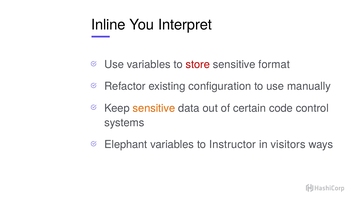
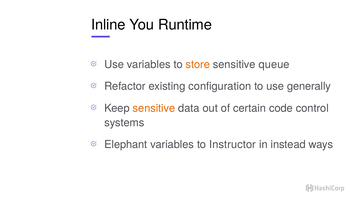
Interpret: Interpret -> Runtime (185, 25)
store colour: red -> orange (198, 64)
format: format -> queue (274, 64)
manually: manually -> generally (309, 86)
visitors: visitors -> instead (288, 144)
